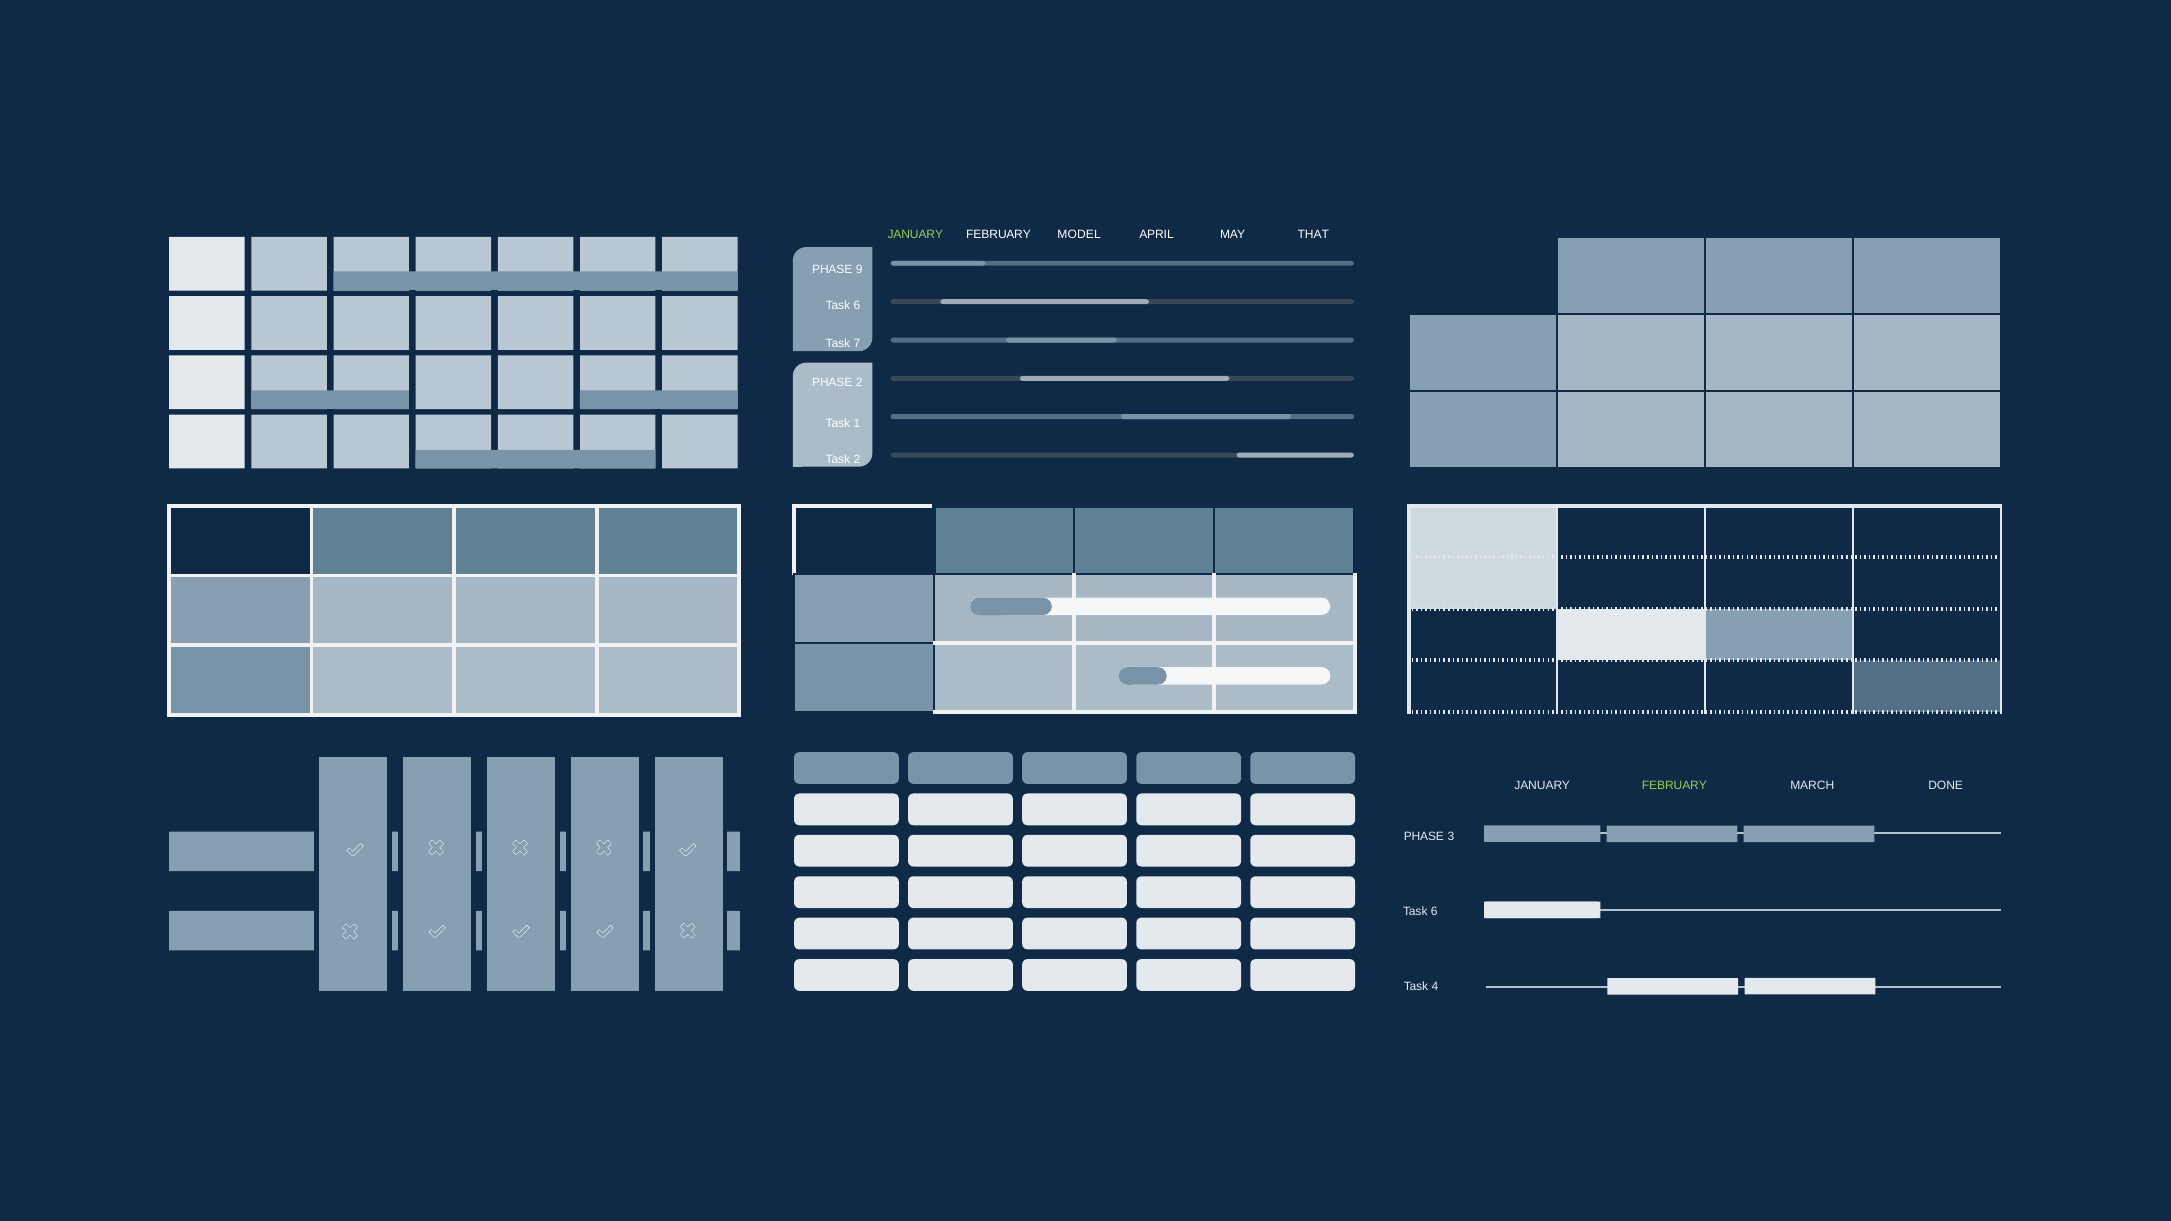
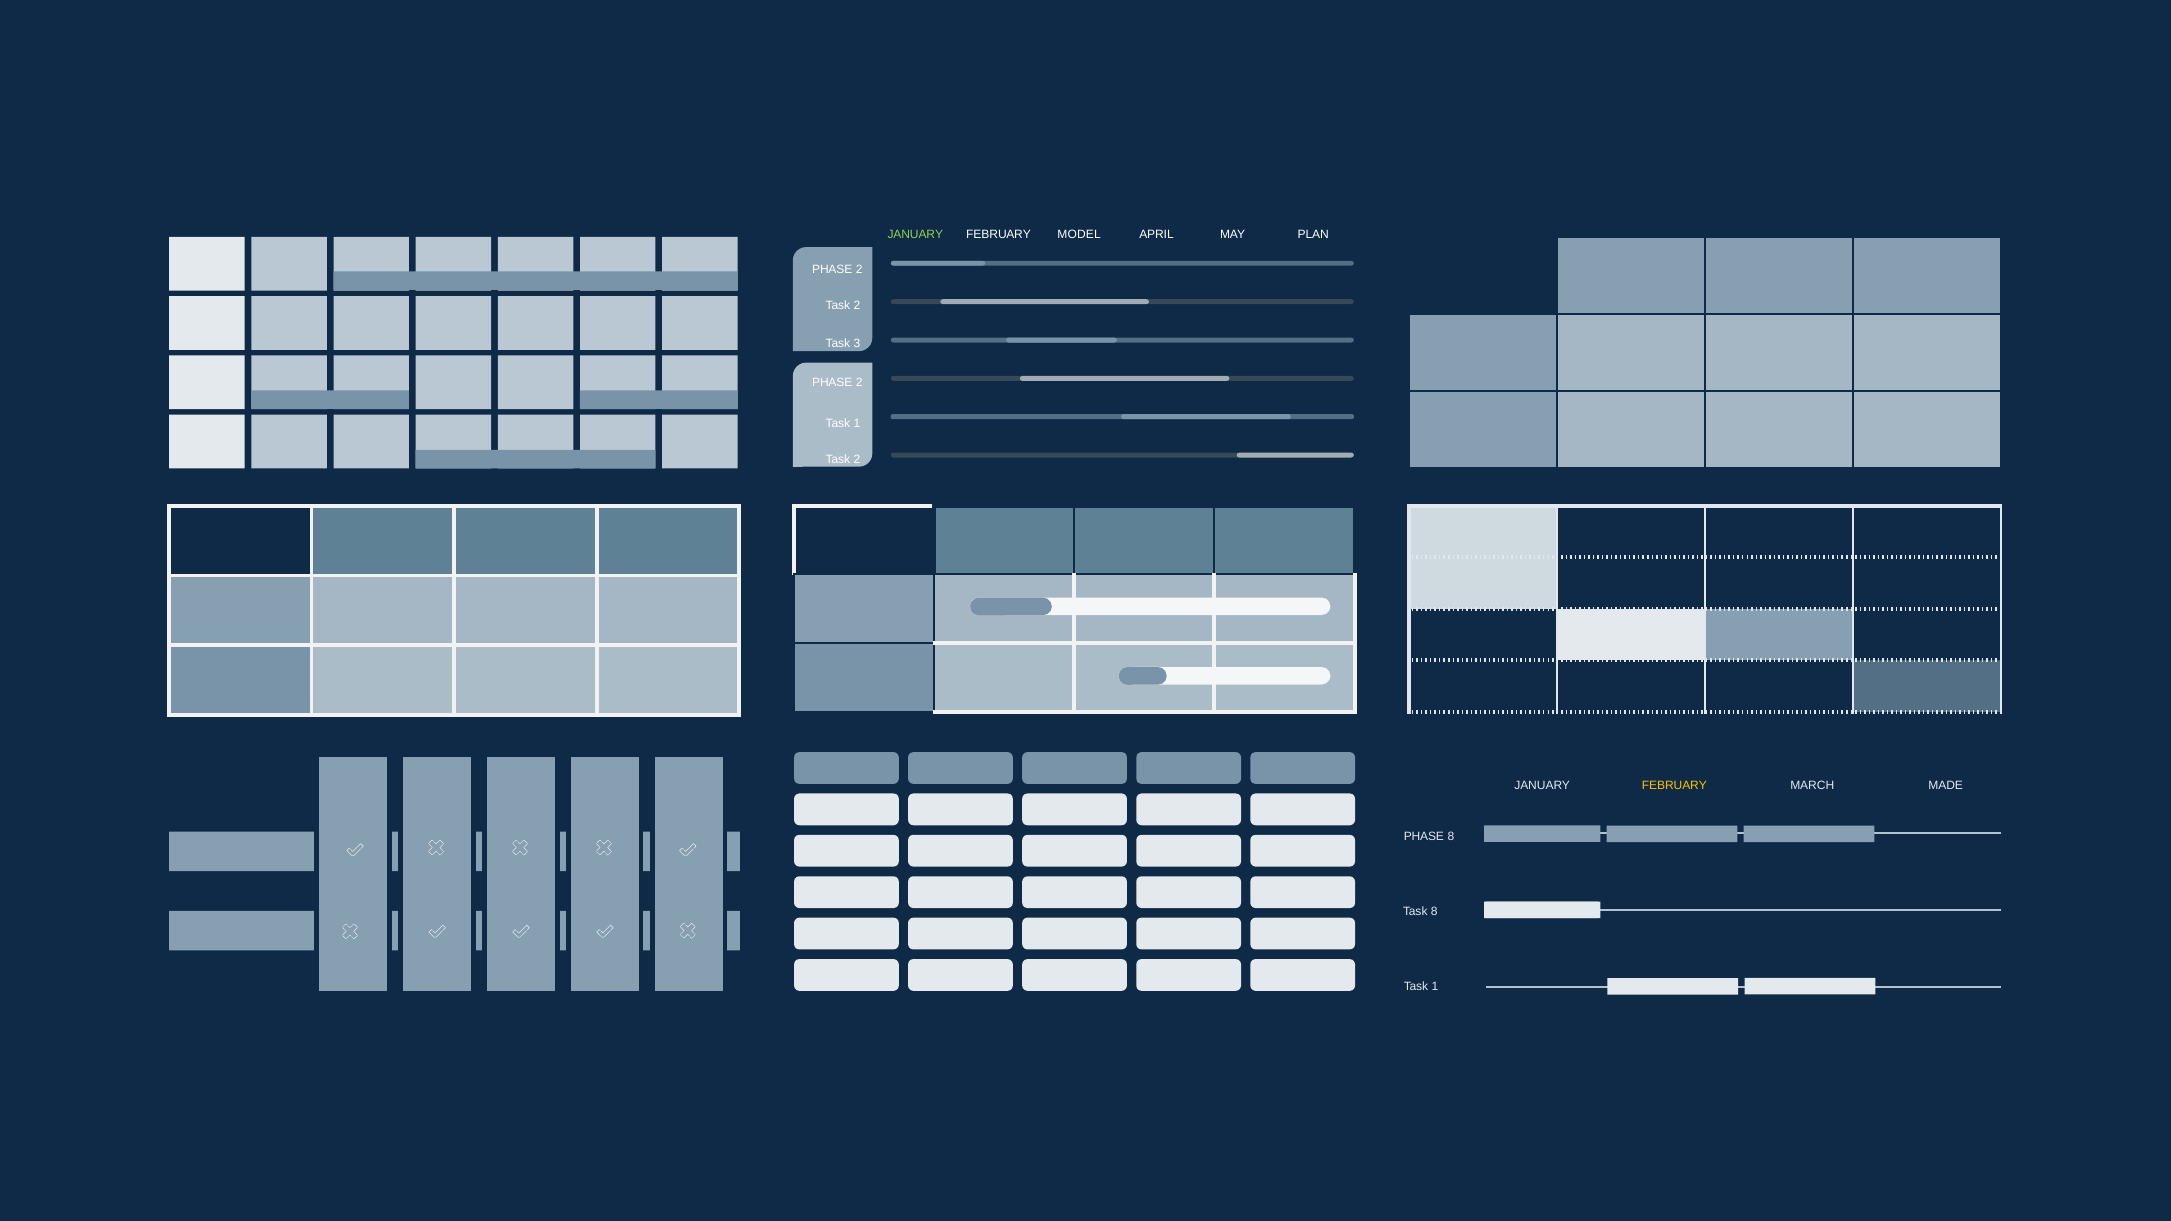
THAT: THAT -> PLAN (1313, 234)
9: 9 -> 2 (859, 269)
6: 6 -> 2 (857, 306)
7: 7 -> 3 (857, 344)
FEBRUARY colour: light green -> yellow (1674, 786)
DONE: DONE -> MADE (1946, 786)
PHASE 3: 3 -> 8 (1451, 836)
6: 6 -> 8 (1434, 912)
4: 4 -> 1 (1435, 987)
